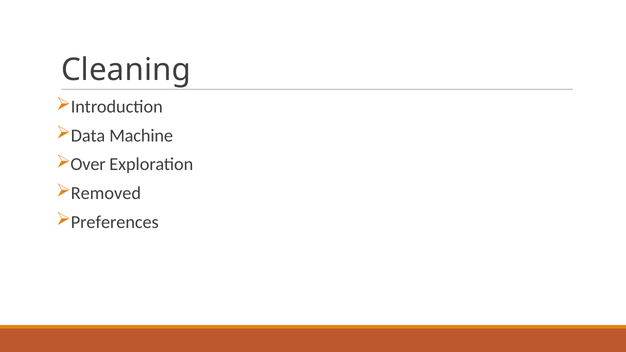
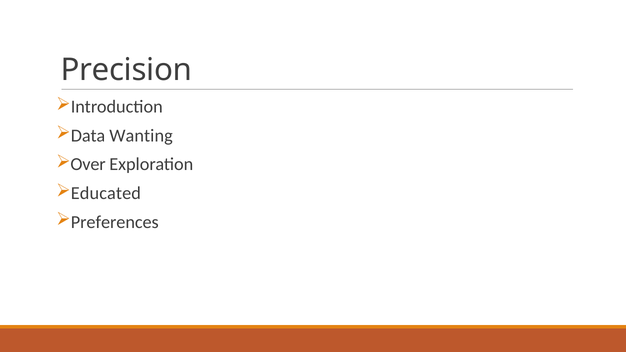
Cleaning: Cleaning -> Precision (126, 70)
Machine: Machine -> Wanting (141, 136)
Removed: Removed -> Educated (106, 193)
